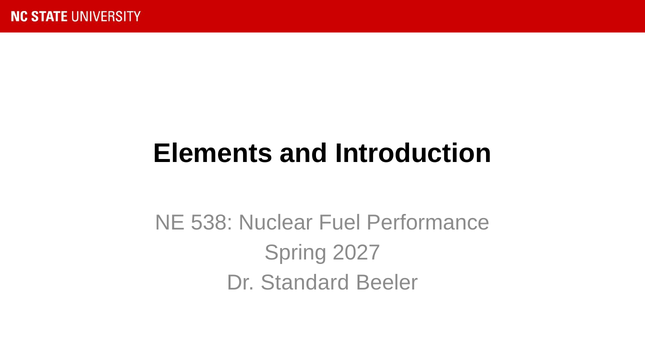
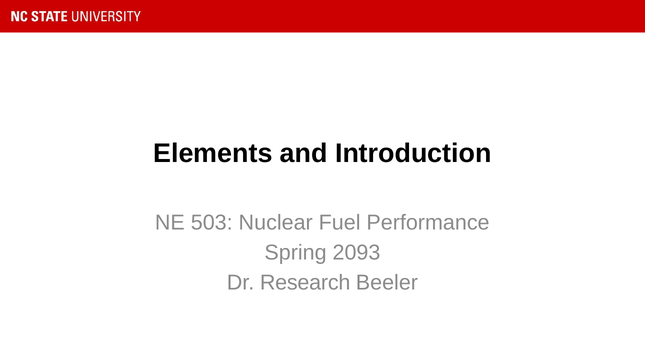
538: 538 -> 503 (212, 222)
2027: 2027 -> 2093 (356, 253)
Standard: Standard -> Research (305, 283)
